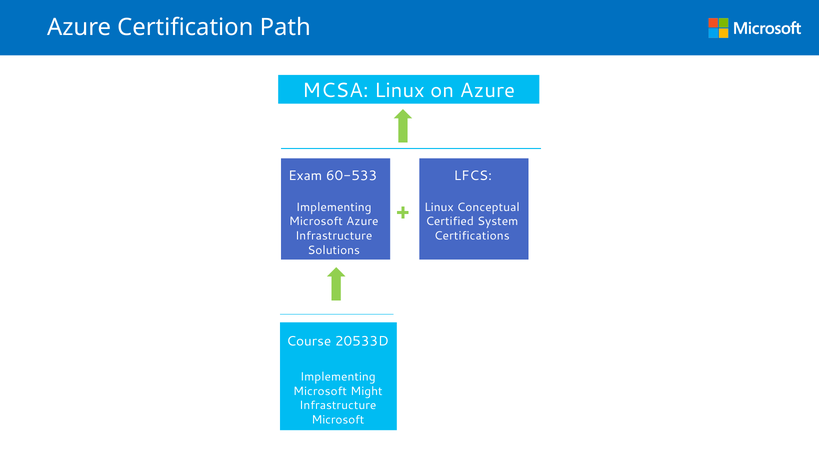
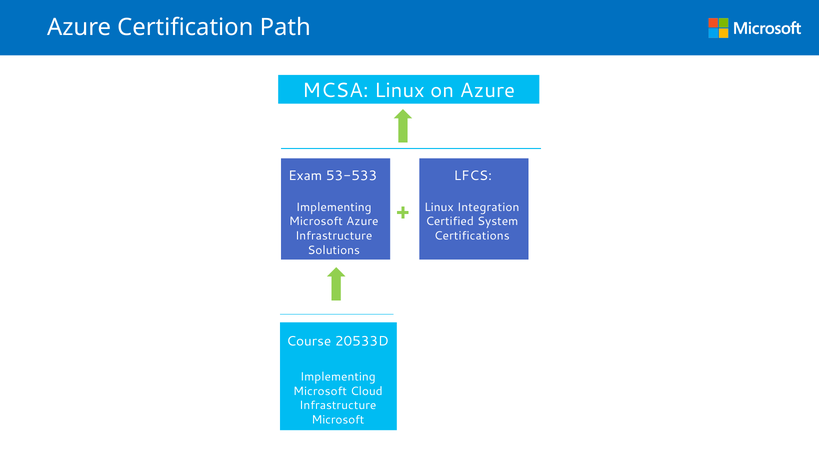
60-533: 60-533 -> 53-533 (352, 176)
Conceptual: Conceptual -> Integration (488, 207)
Might: Might -> Cloud (366, 391)
